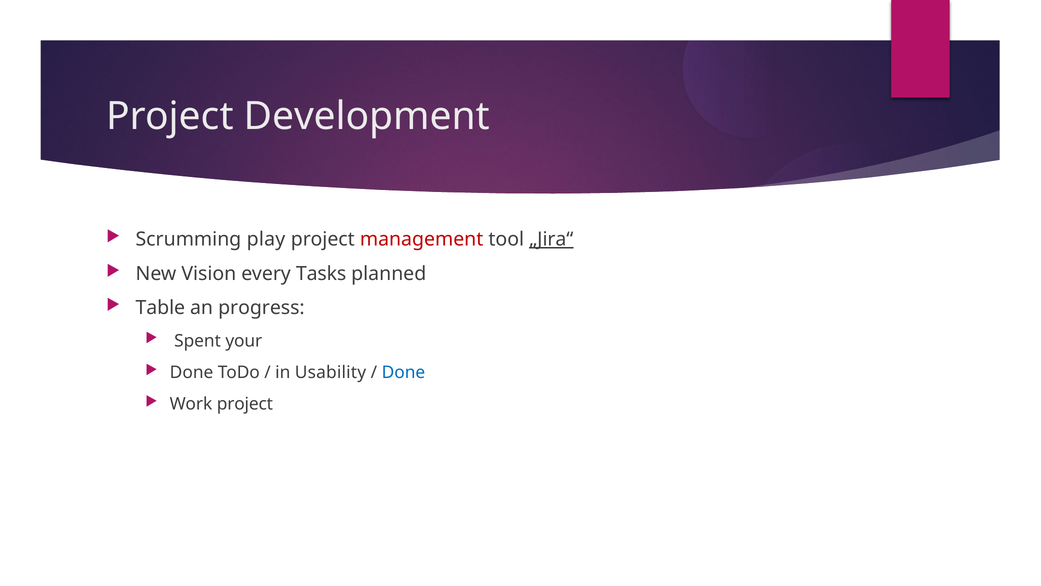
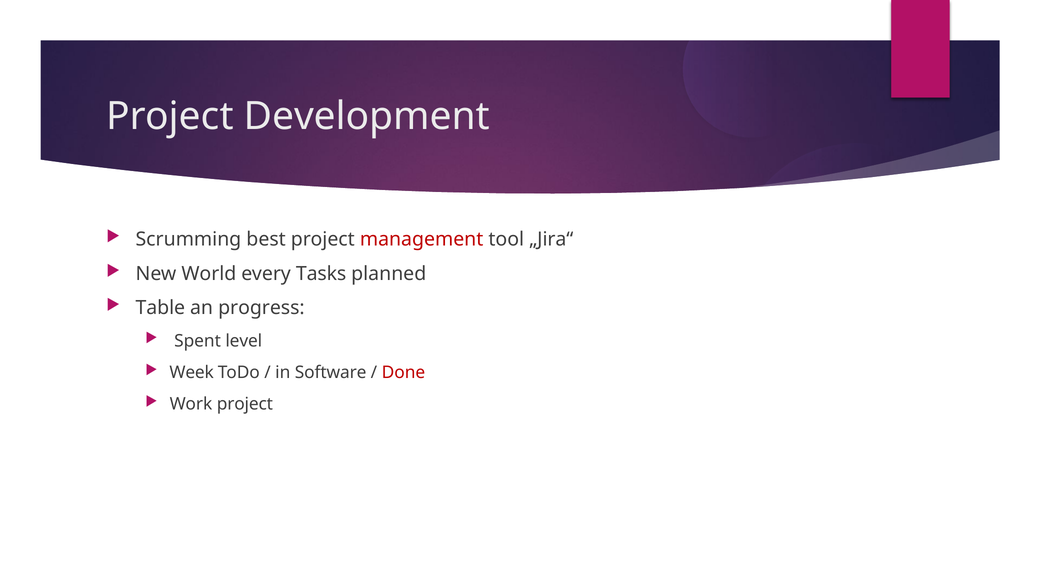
play: play -> best (266, 239)
„Jira“ underline: present -> none (551, 239)
Vision: Vision -> World (209, 273)
your: your -> level (244, 341)
Done: Done -> Week (192, 372)
Usability: Usability -> Software (331, 372)
Done colour: blue -> red (403, 372)
